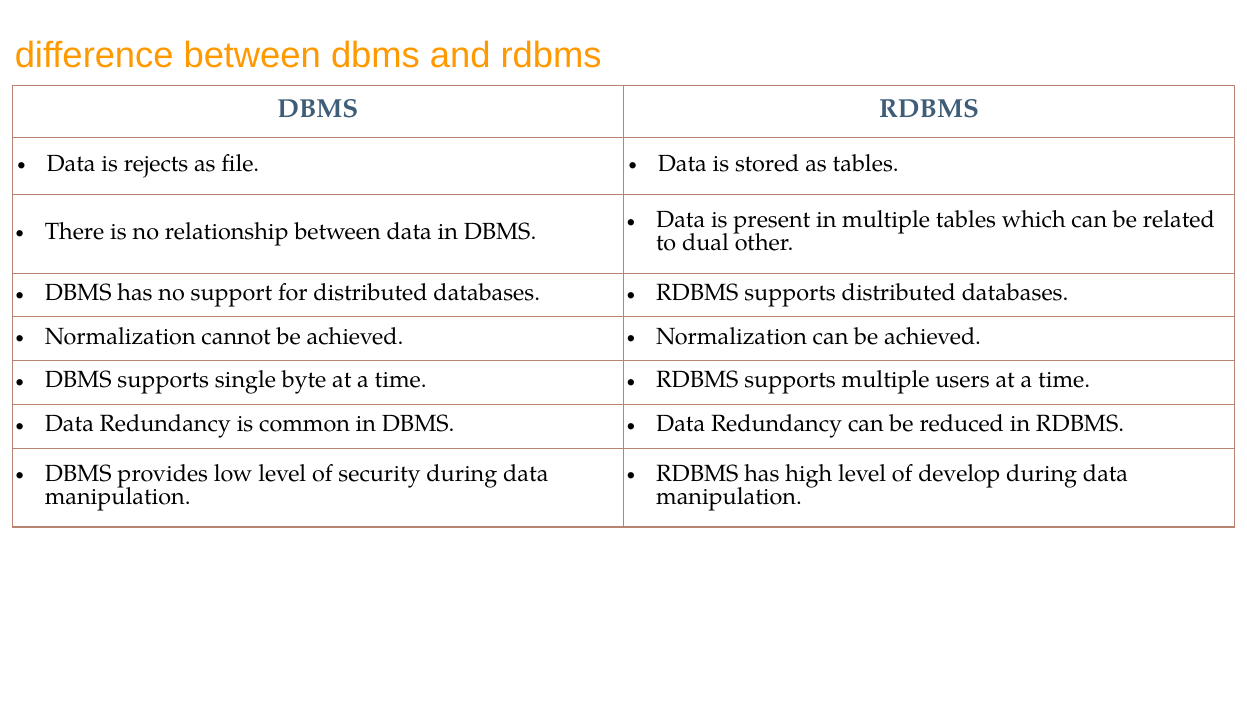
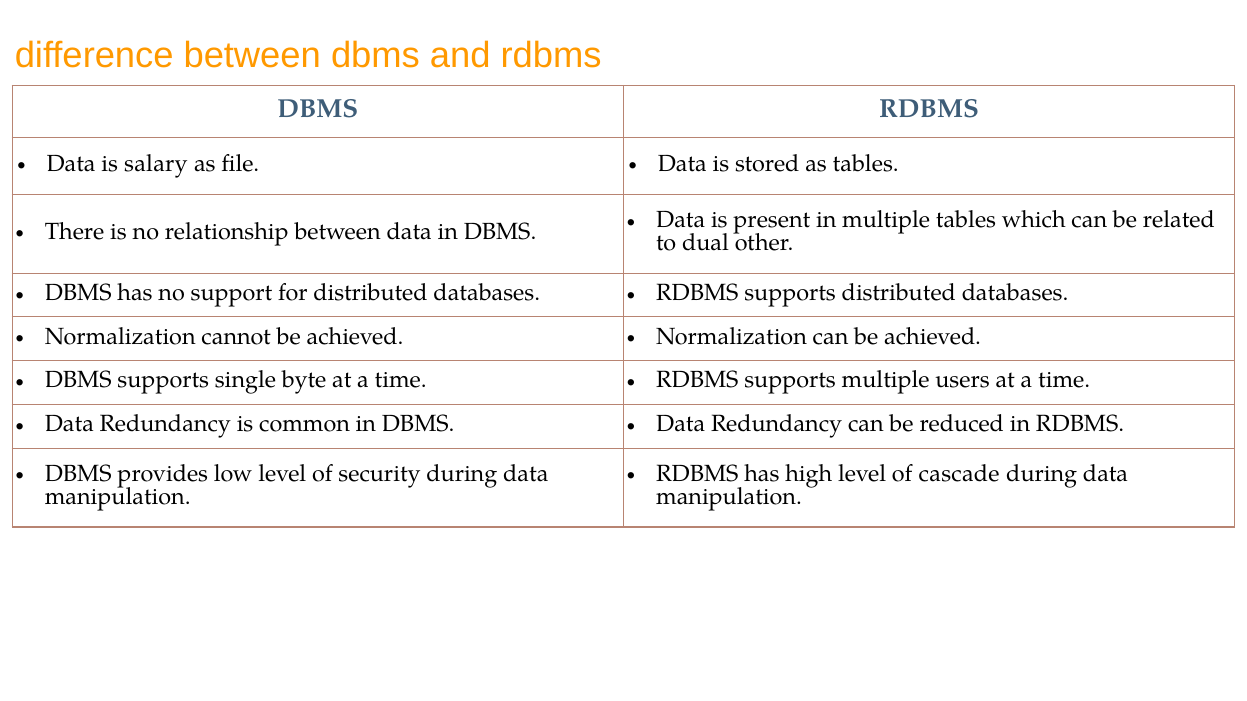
rejects: rejects -> salary (156, 163)
develop: develop -> cascade (959, 474)
